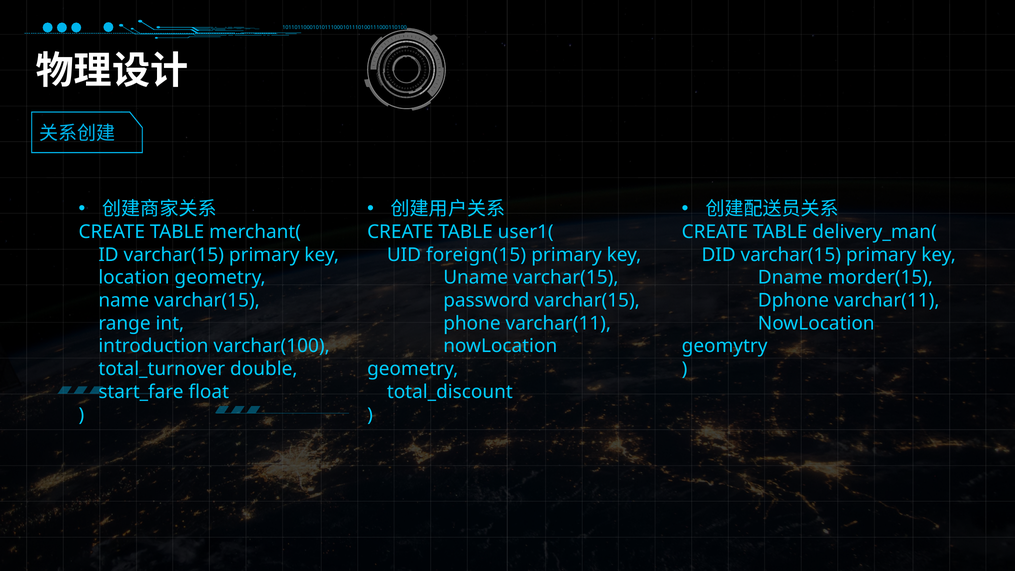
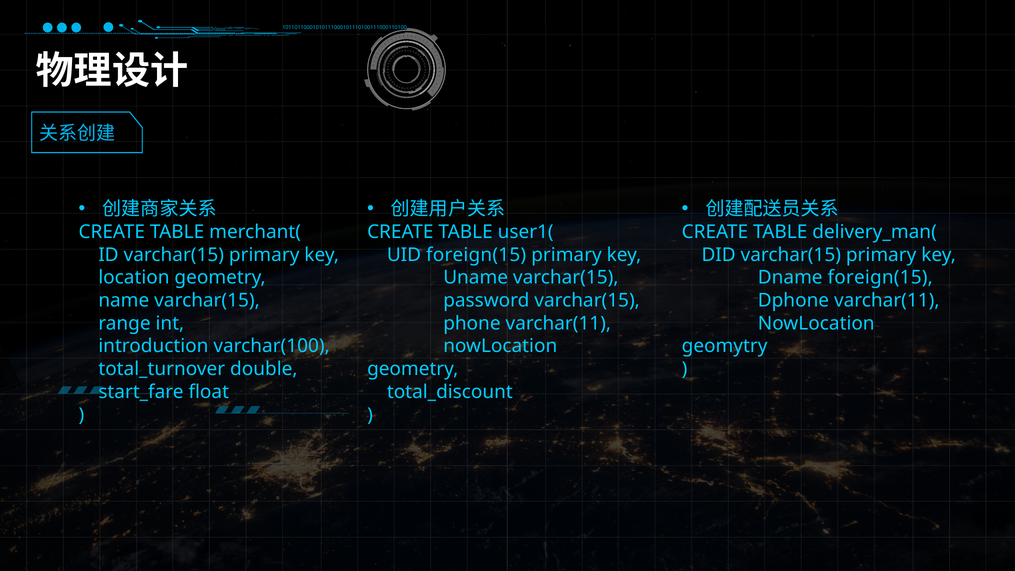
Dname morder(15: morder(15 -> foreign(15 (880, 278)
